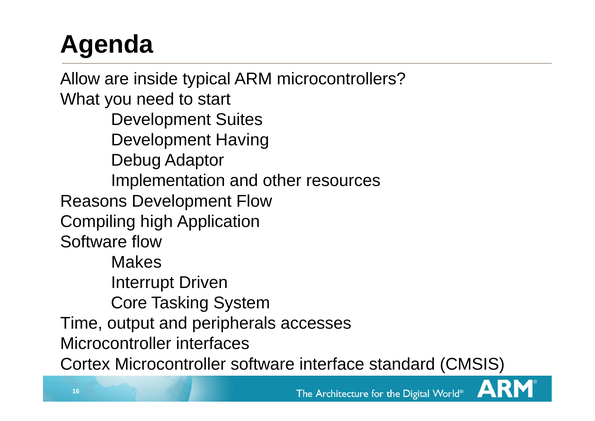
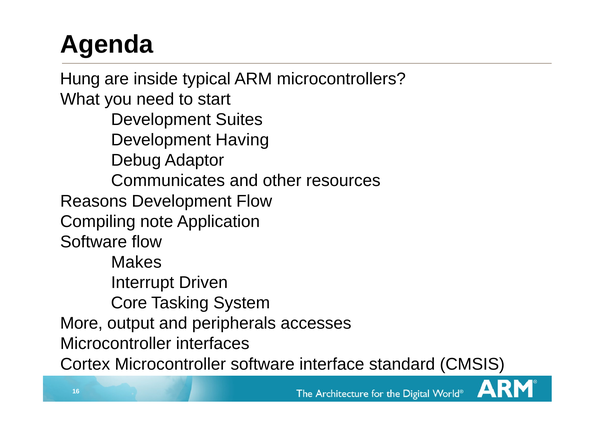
Allow: Allow -> Hung (80, 79)
Implementation: Implementation -> Communicates (168, 180)
high: high -> note (157, 221)
Time: Time -> More (81, 323)
